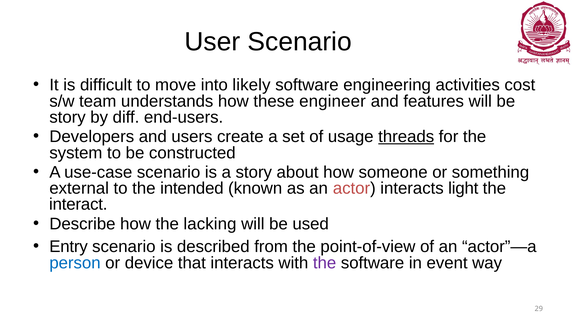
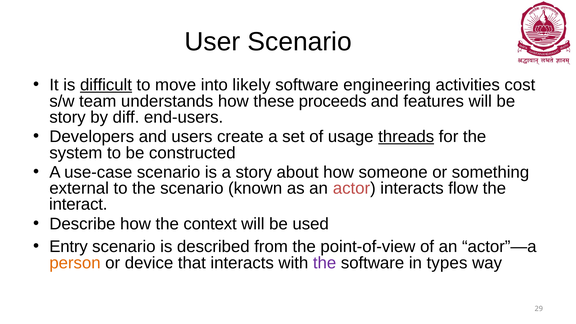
difficult underline: none -> present (106, 85)
engineer: engineer -> proceeds (333, 101)
the intended: intended -> scenario (192, 188)
light: light -> flow (463, 188)
lacking: lacking -> context (210, 224)
person colour: blue -> orange (75, 263)
event: event -> types (447, 263)
